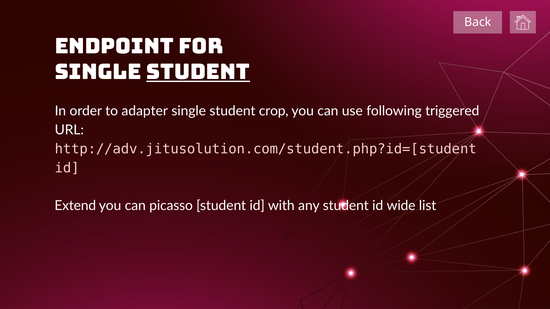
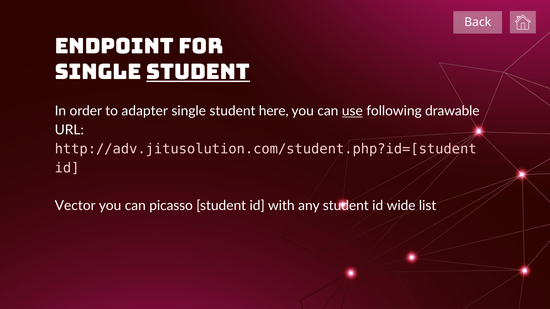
crop: crop -> here (274, 111)
use underline: none -> present (352, 111)
triggered: triggered -> drawable (452, 111)
Extend: Extend -> Vector (75, 206)
